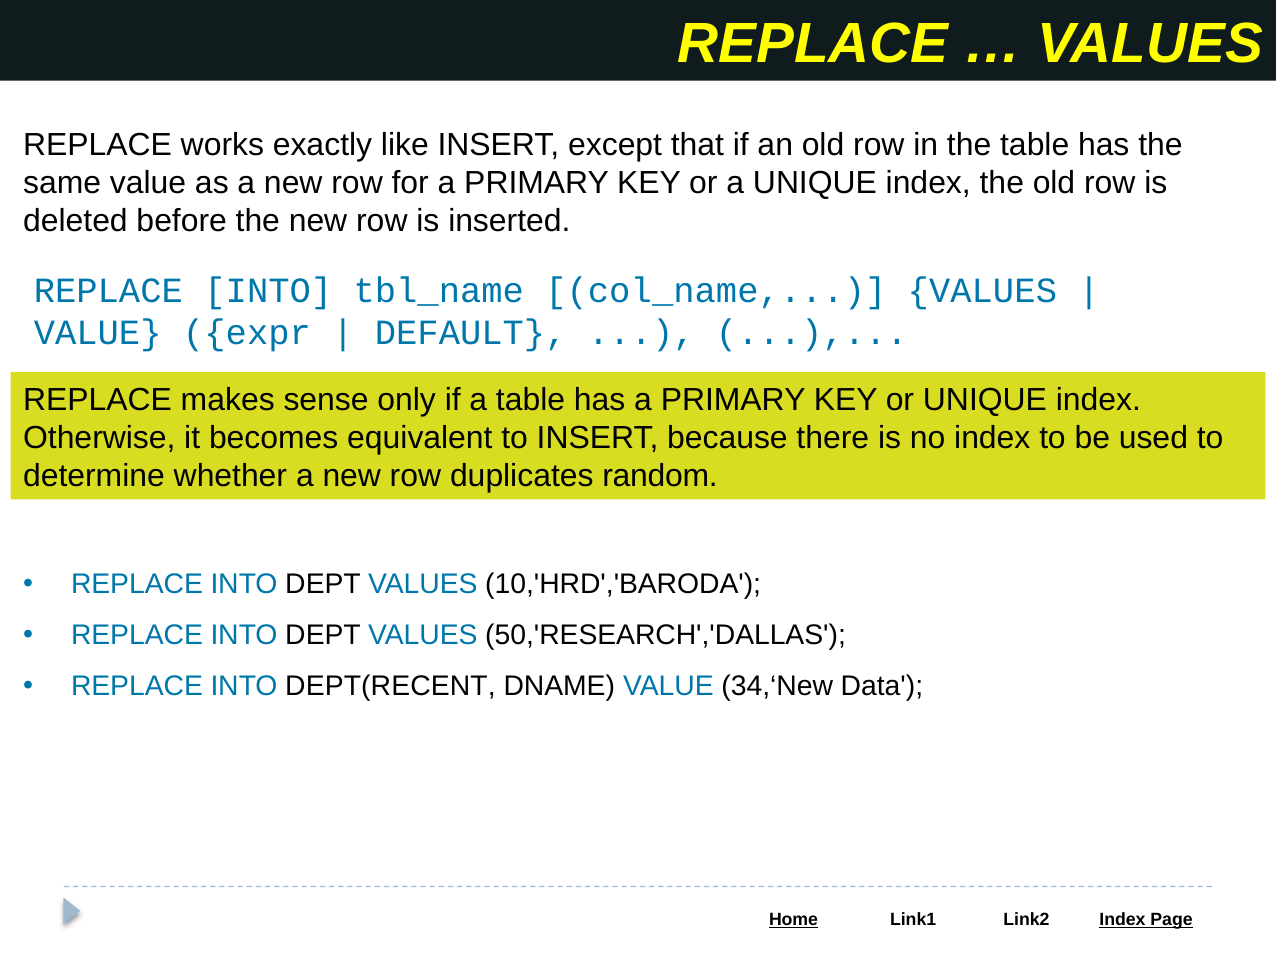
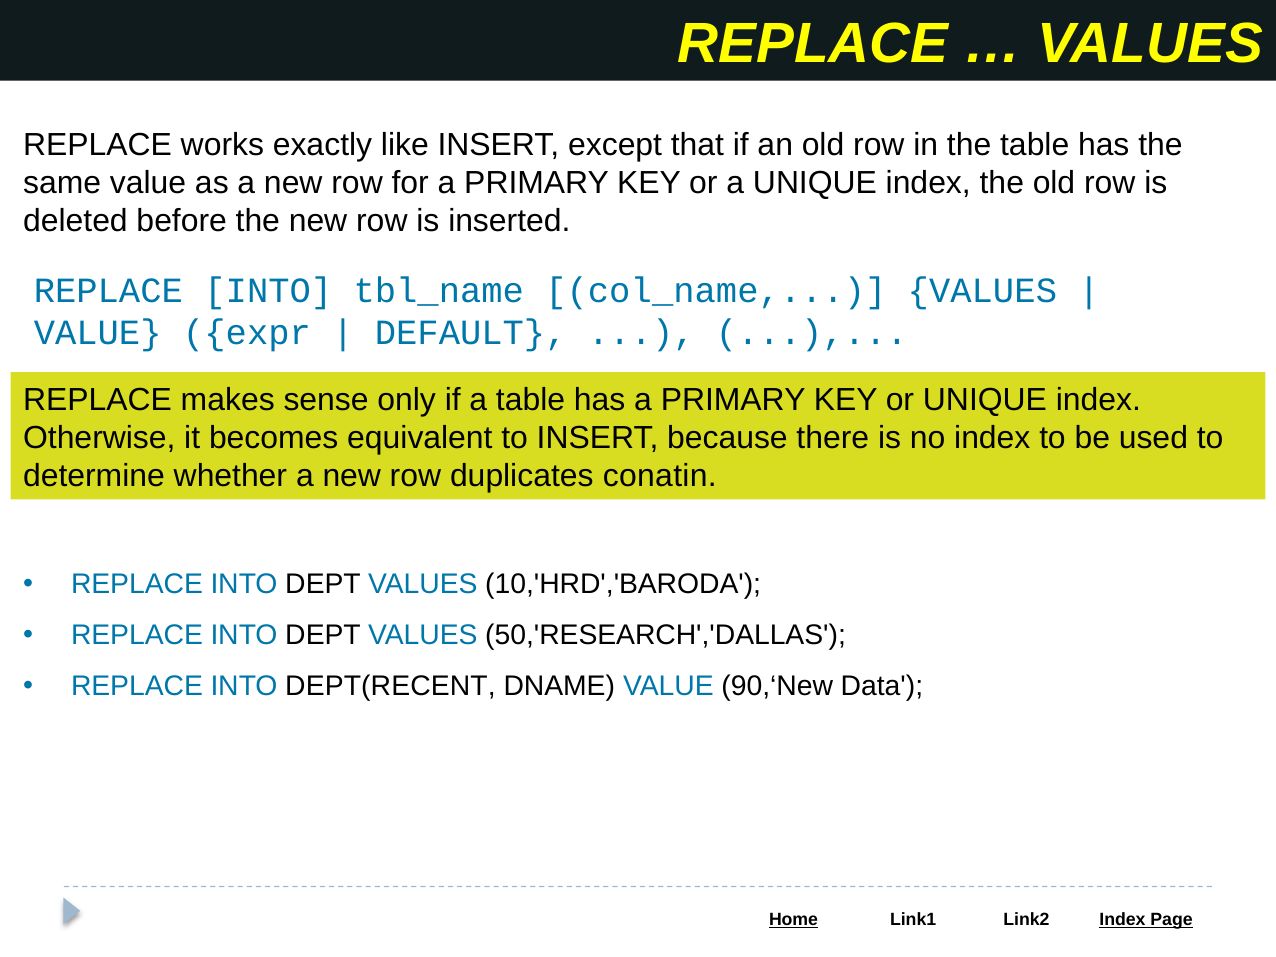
random: random -> conatin (660, 476)
34,‘New: 34,‘New -> 90,‘New (777, 687)
